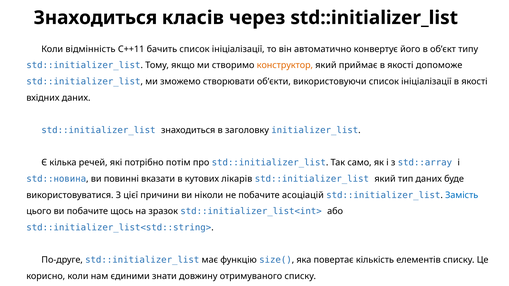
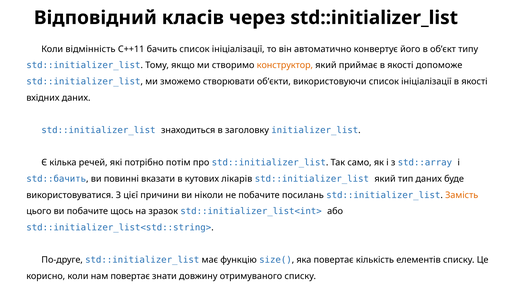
Знаходиться: Знаходиться -> Відповідний (95, 18)
std::новина: std::новина -> std::бачить (56, 179)
асоціацій: асоціацій -> посилань (303, 195)
Замість colour: blue -> orange (462, 195)
нам єдиними: єдиними -> повертає (130, 276)
